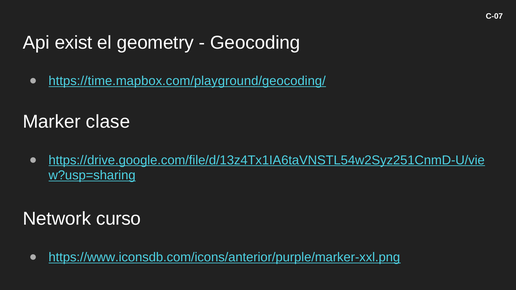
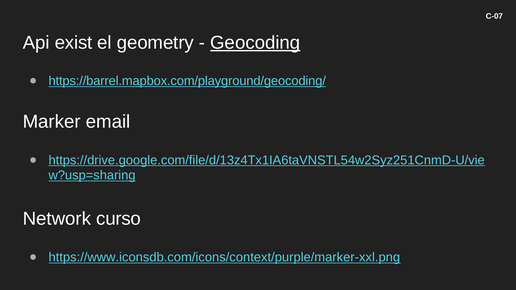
Geocoding underline: none -> present (255, 43)
https://time.mapbox.com/playground/geocoding/: https://time.mapbox.com/playground/geocoding/ -> https://barrel.mapbox.com/playground/geocoding/ (187, 81)
clase: clase -> email (108, 122)
https://www.iconsdb.com/icons/anterior/purple/marker-xxl.png: https://www.iconsdb.com/icons/anterior/purple/marker-xxl.png -> https://www.iconsdb.com/icons/context/purple/marker-xxl.png (224, 257)
